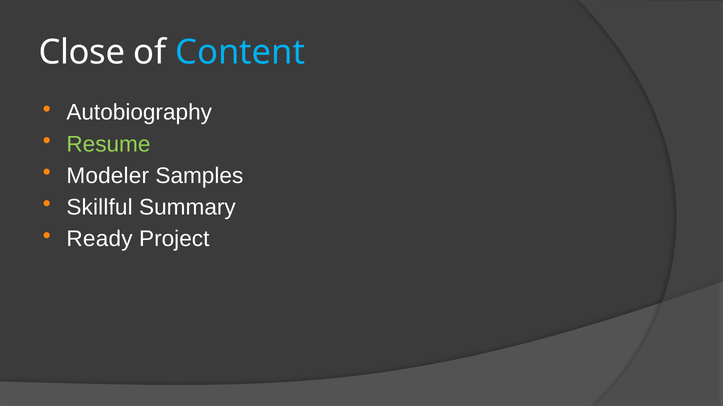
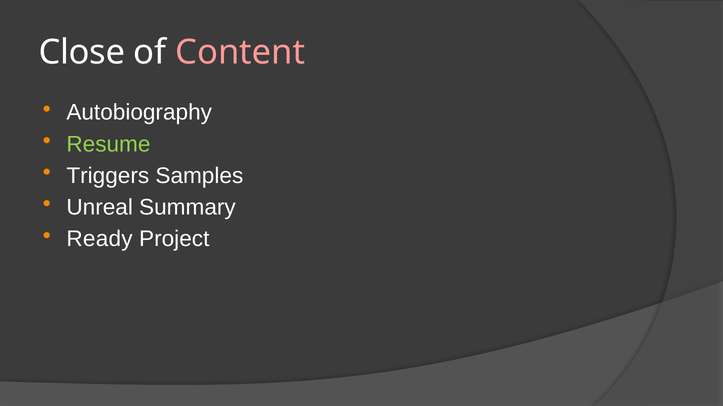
Content colour: light blue -> pink (240, 53)
Modeler: Modeler -> Triggers (108, 176)
Skillful: Skillful -> Unreal (100, 208)
